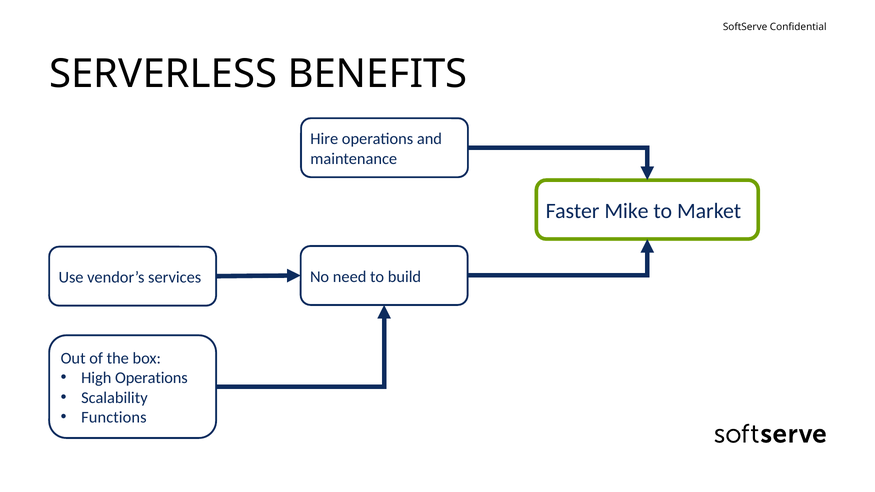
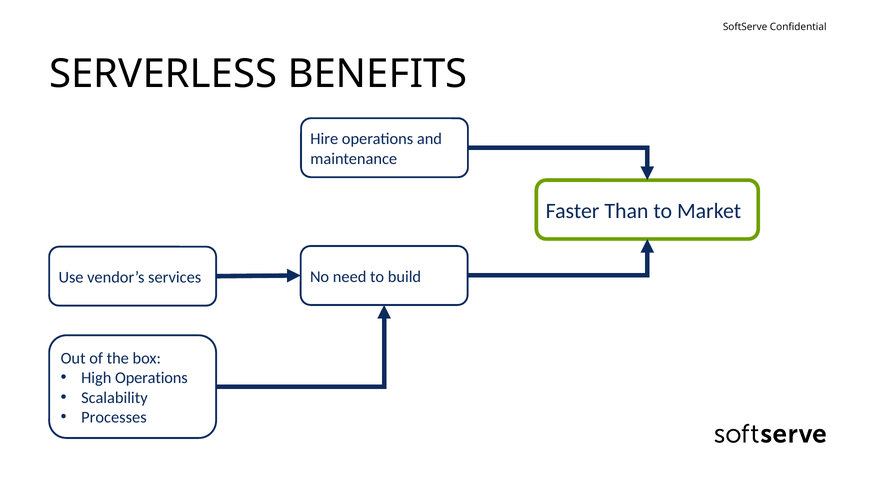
Mike: Mike -> Than (626, 211)
Functions: Functions -> Processes (114, 417)
